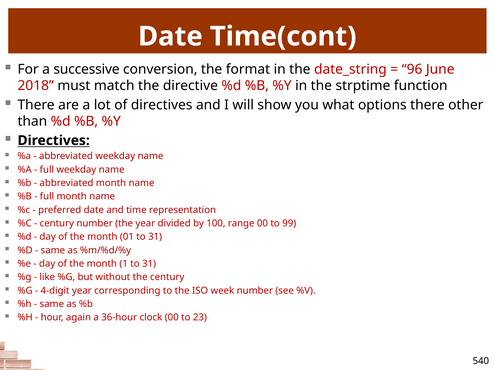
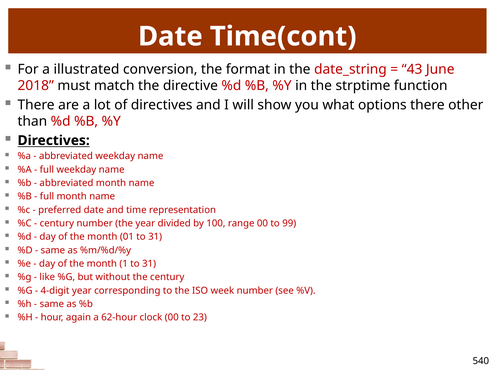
successive: successive -> illustrated (86, 69)
96: 96 -> 43 (412, 69)
36-hour: 36-hour -> 62-hour (119, 318)
